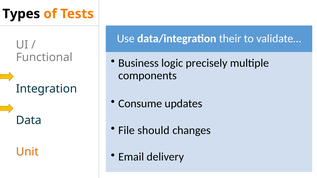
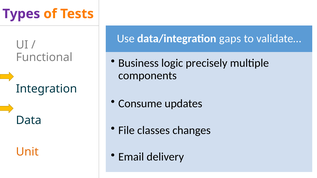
Types colour: black -> purple (21, 14)
their: their -> gaps (230, 39)
should: should -> classes (154, 131)
